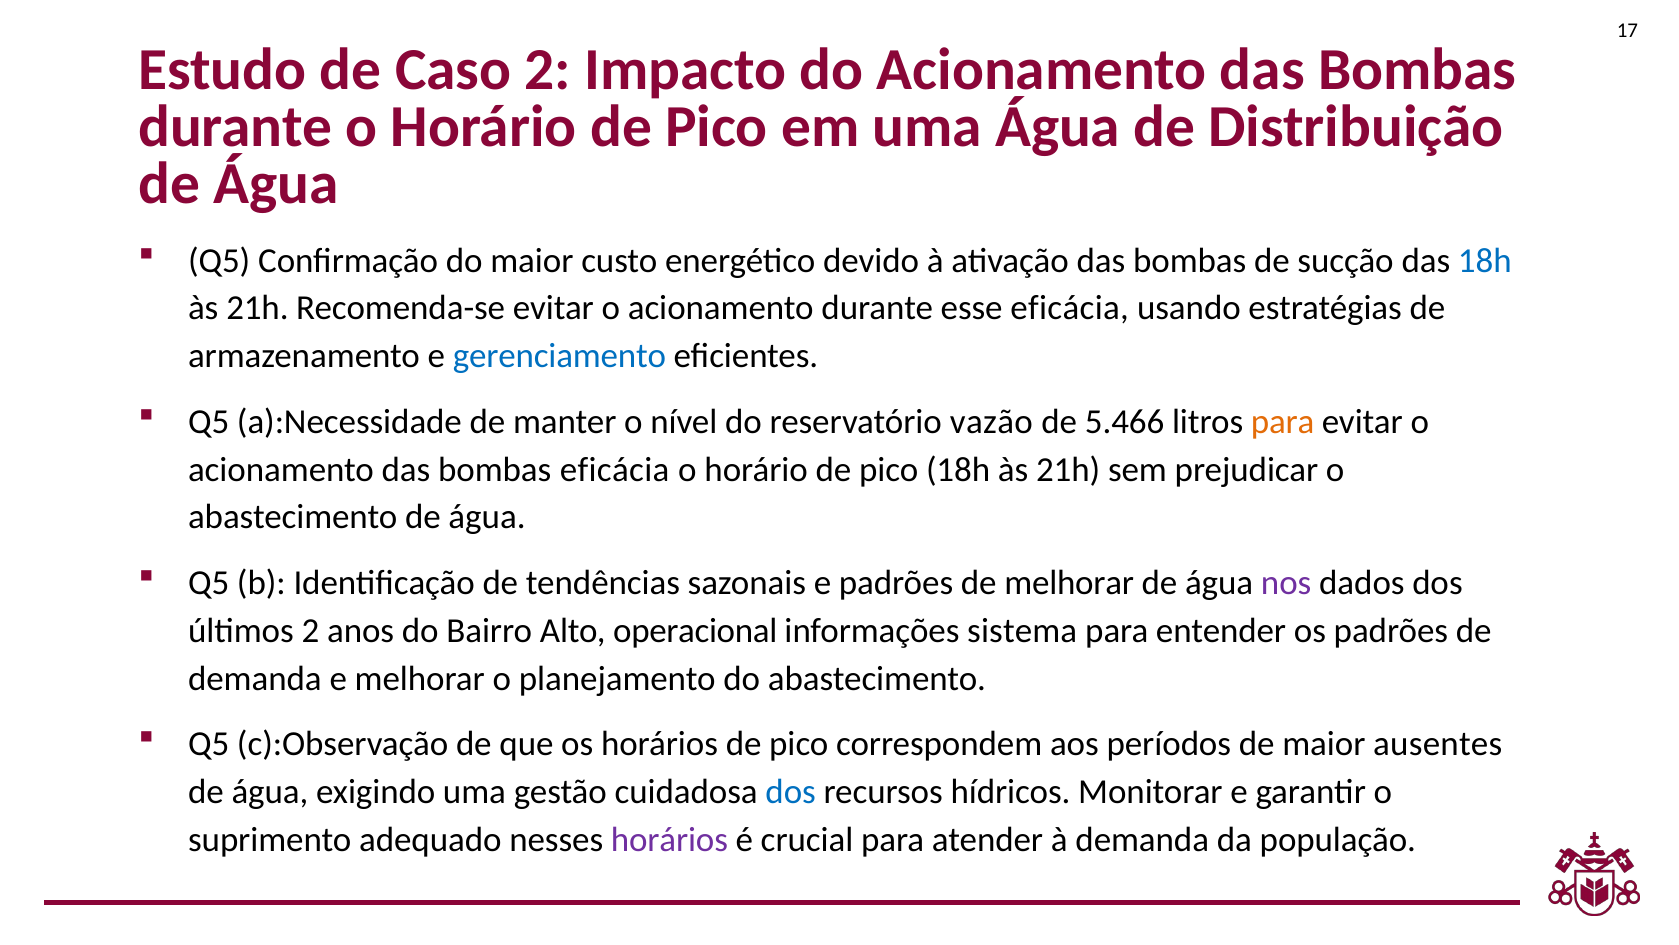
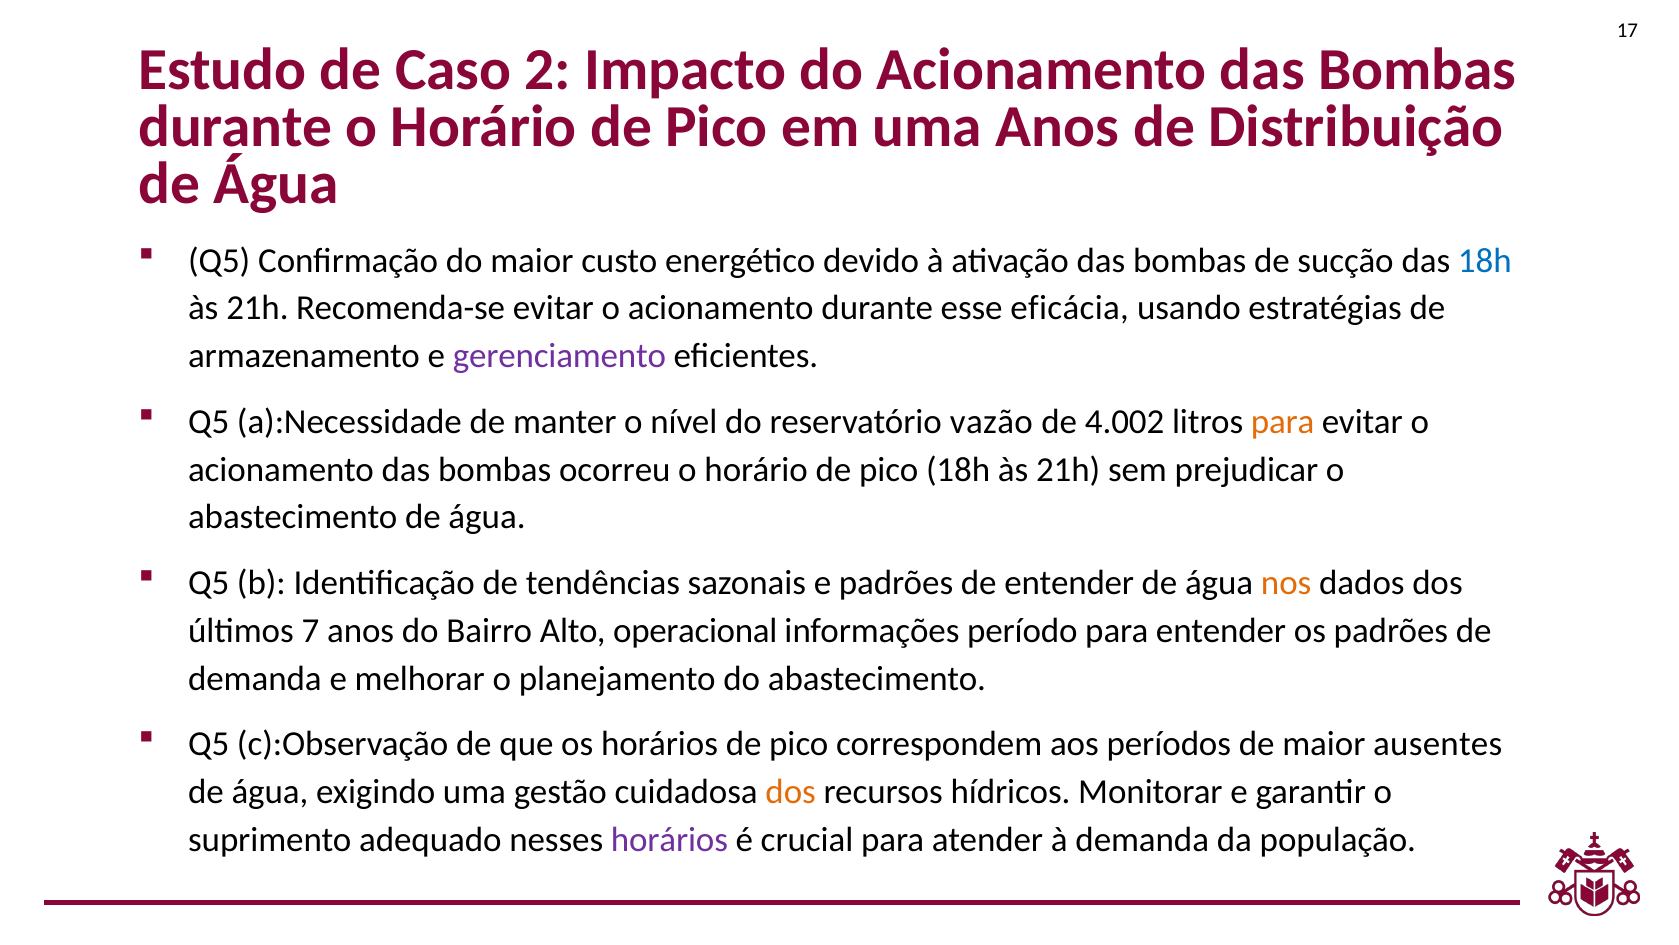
uma Água: Água -> Anos (1058, 127)
gerenciamento colour: blue -> purple (559, 356)
5.466: 5.466 -> 4.002 (1125, 421)
bombas eficácia: eficácia -> ocorreu (615, 469)
de melhorar: melhorar -> entender (1069, 582)
nos colour: purple -> orange (1286, 582)
últimos 2: 2 -> 7 (310, 630)
sistema: sistema -> período (1022, 630)
dos colour: blue -> orange (791, 791)
